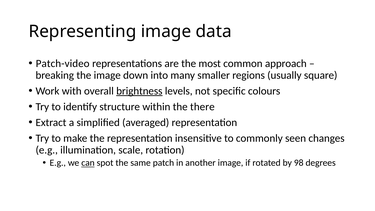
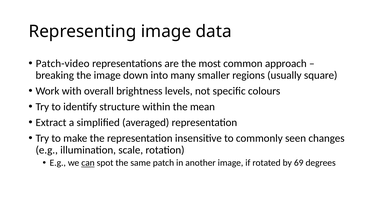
brightness underline: present -> none (139, 91)
there: there -> mean (202, 107)
98: 98 -> 69 (299, 163)
